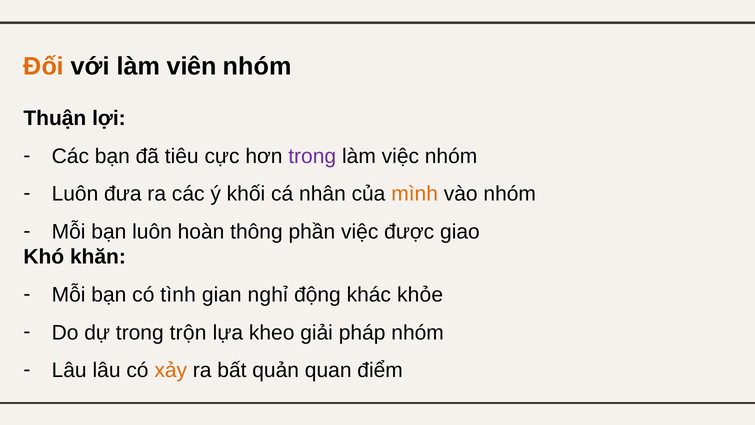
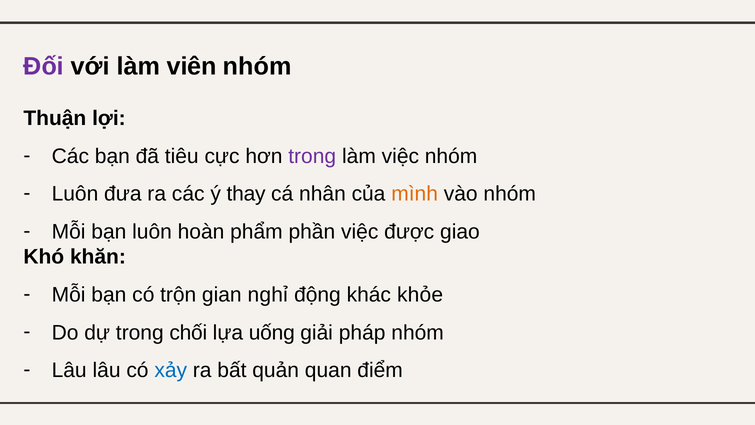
Đối colour: orange -> purple (44, 67)
khối: khối -> thay (246, 194)
thông: thông -> phẩm (256, 232)
tình: tình -> trộn (178, 295)
trộn: trộn -> chối (188, 332)
kheo: kheo -> uống (272, 332)
xảy colour: orange -> blue (171, 370)
